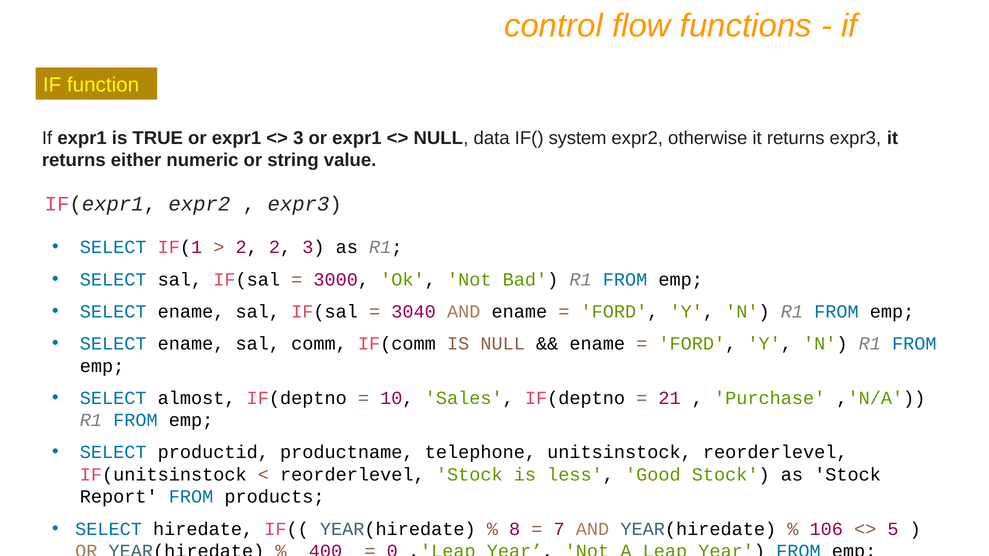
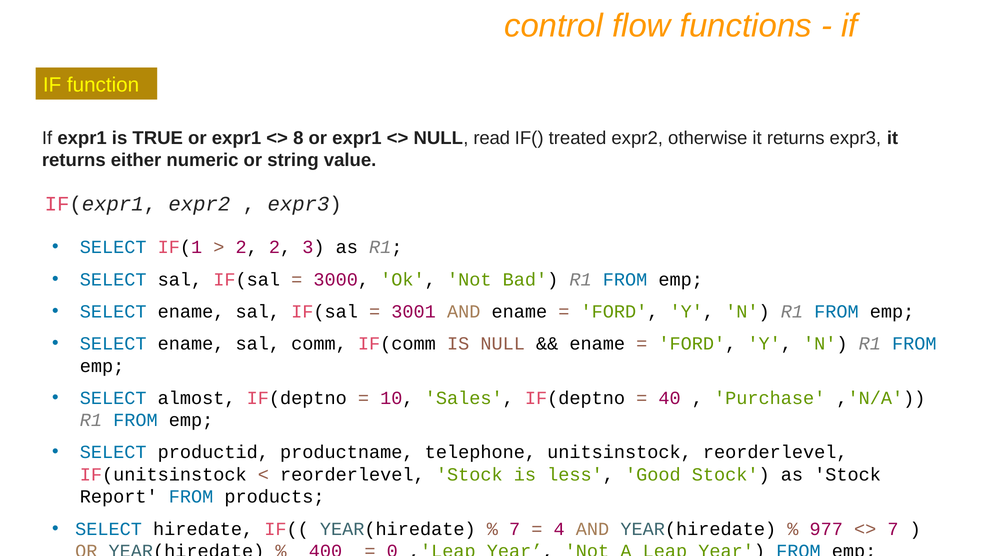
3: 3 -> 8 (298, 138)
data: data -> read (492, 138)
system: system -> treated (577, 138)
3040: 3040 -> 3001 (414, 312)
21: 21 -> 40 (670, 398)
8: 8 -> 7 (515, 529)
7: 7 -> 4 (559, 529)
106: 106 -> 977 (826, 529)
5: 5 -> 7 (893, 529)
